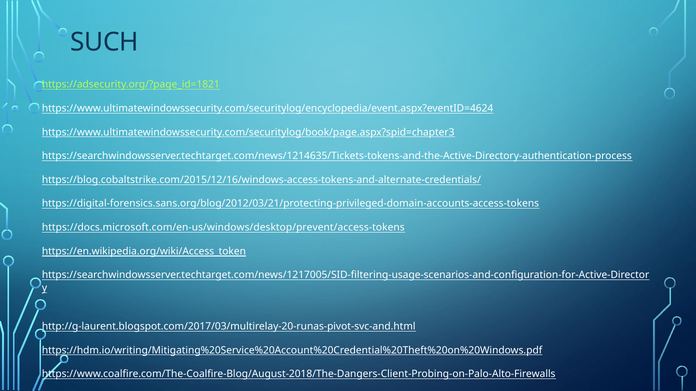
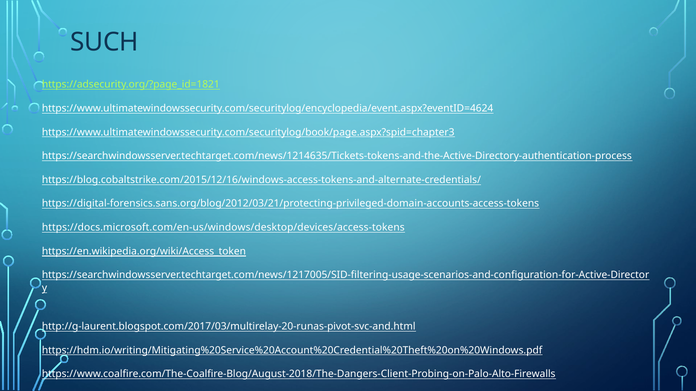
https://docs.microsoft.com/en-us/windows/desktop/prevent/access-tokens: https://docs.microsoft.com/en-us/windows/desktop/prevent/access-tokens -> https://docs.microsoft.com/en-us/windows/desktop/devices/access-tokens (223, 228)
